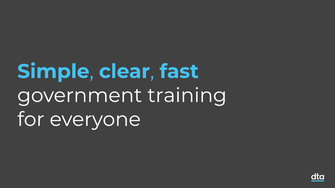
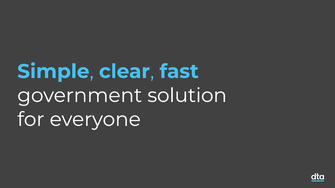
training: training -> solution (187, 96)
